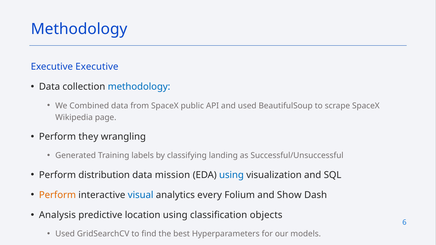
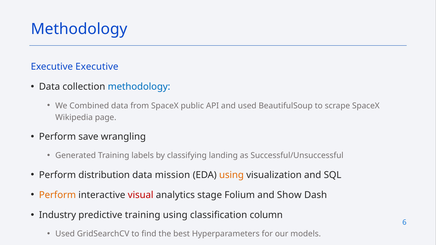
they: they -> save (88, 137)
using colour: blue -> orange (231, 175)
visual colour: blue -> red (141, 195)
every: every -> stage (210, 195)
Analysis: Analysis -> Industry (58, 215)
predictive location: location -> training (143, 215)
objects: objects -> column (266, 215)
